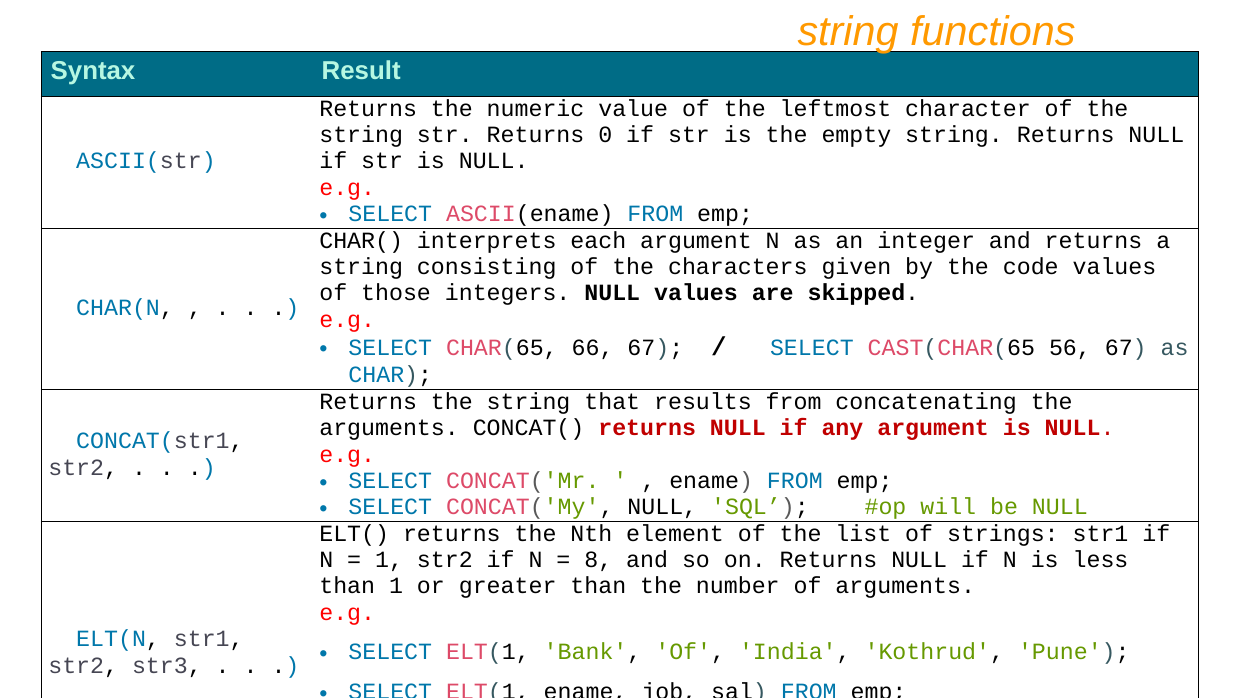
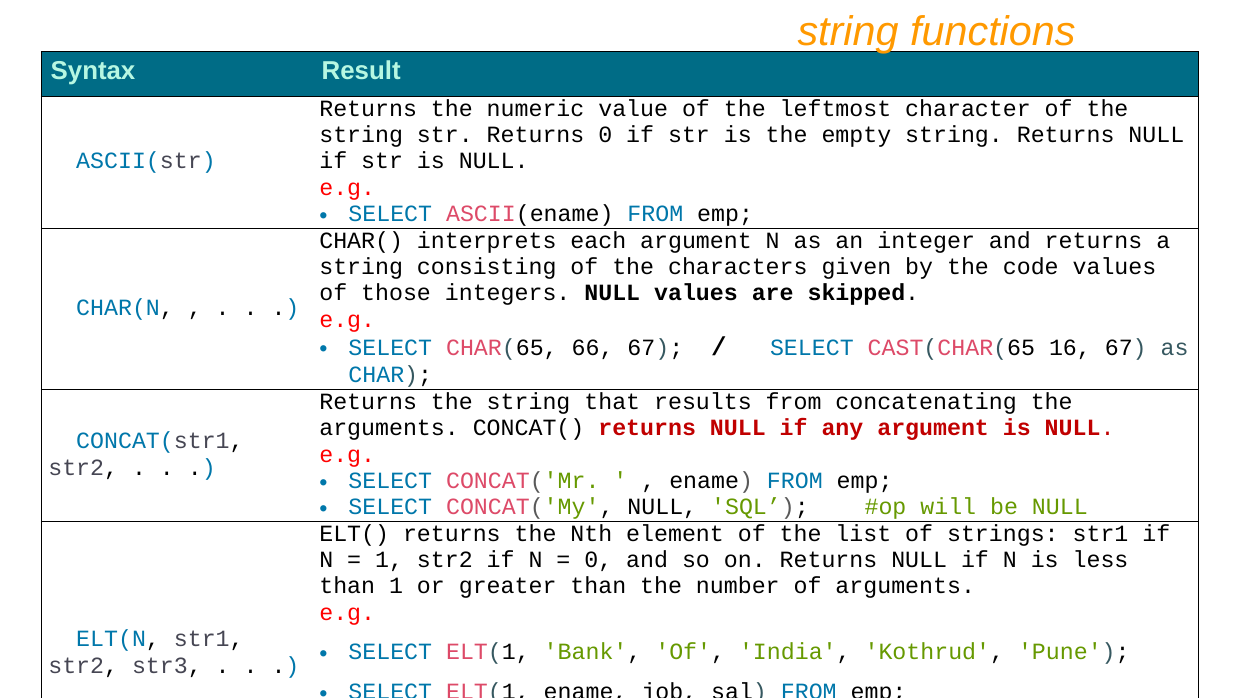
56: 56 -> 16 (1070, 348)
8: 8 -> 0 (598, 560)
